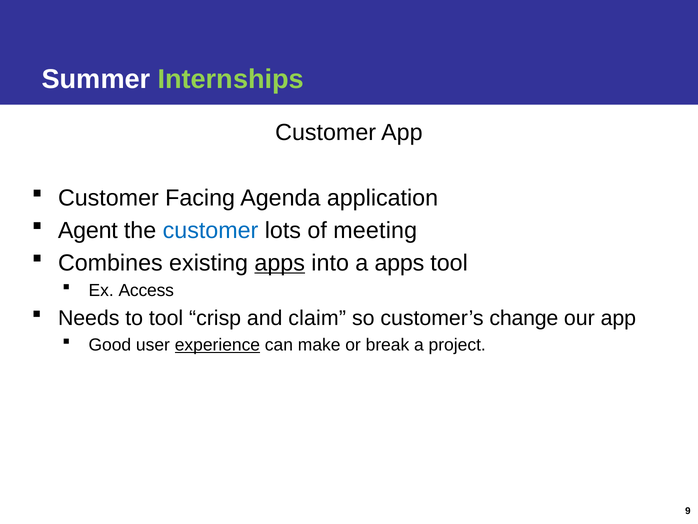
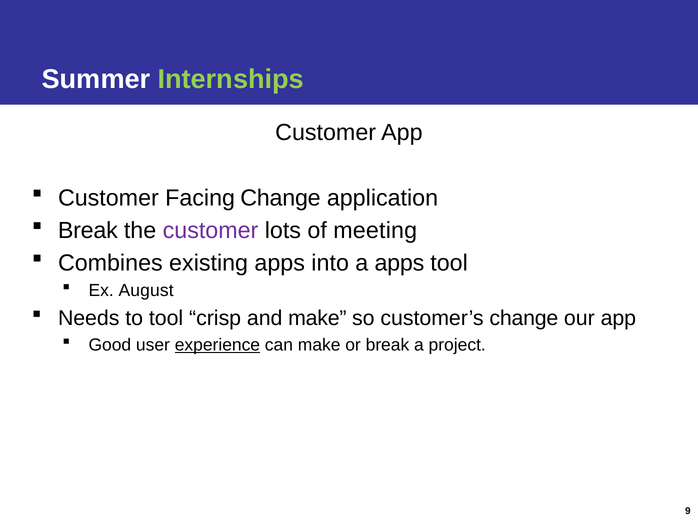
Facing Agenda: Agenda -> Change (280, 198)
Agent: Agent -> Break (88, 230)
customer colour: blue -> purple (211, 230)
apps underline: present -> none (280, 263)
Access: Access -> August (146, 290)
and claim: claim -> make (317, 318)
